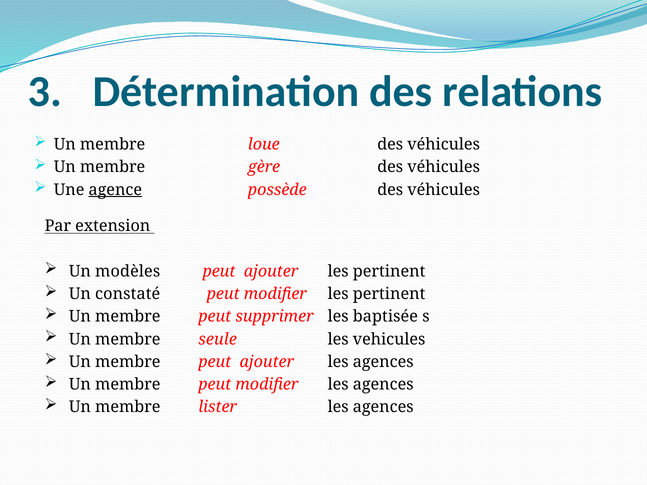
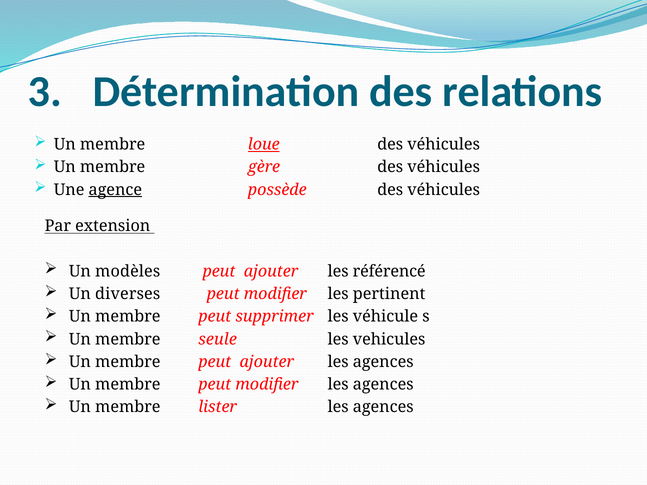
loue underline: none -> present (264, 145)
ajouter les pertinent: pertinent -> référencé (389, 271)
constaté: constaté -> diverses (128, 294)
baptisée: baptisée -> véhicule (385, 317)
